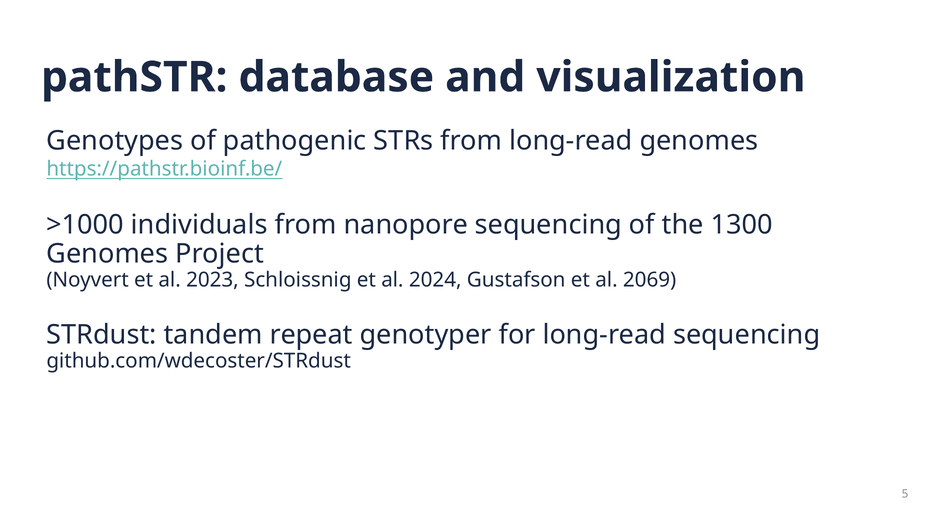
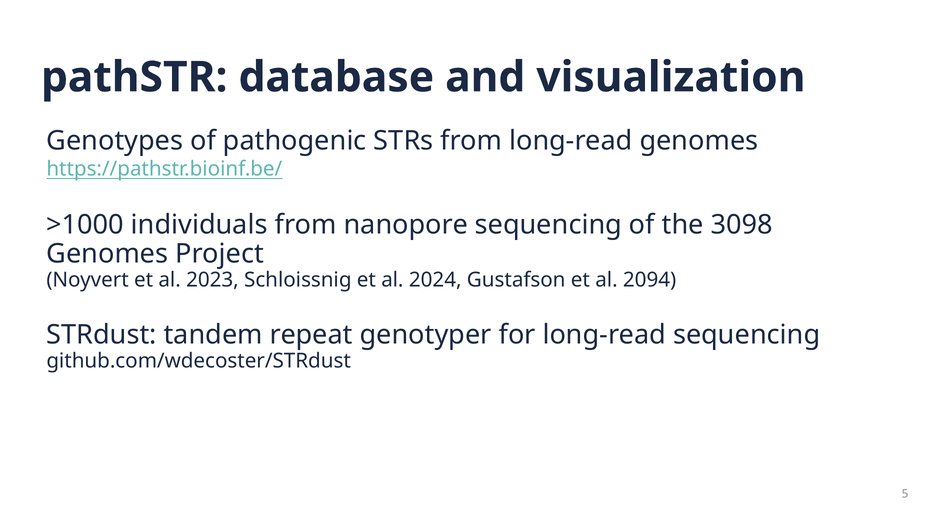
1300: 1300 -> 3098 (742, 225)
2069: 2069 -> 2094 (650, 280)
